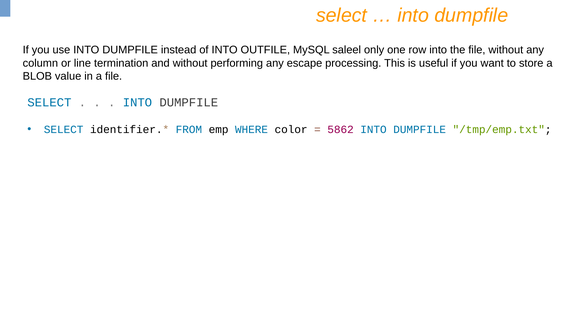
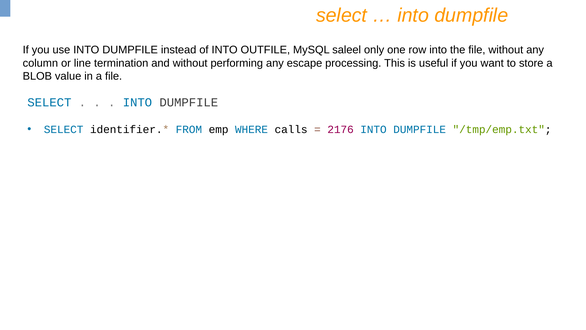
color: color -> calls (291, 129)
5862: 5862 -> 2176 (341, 129)
